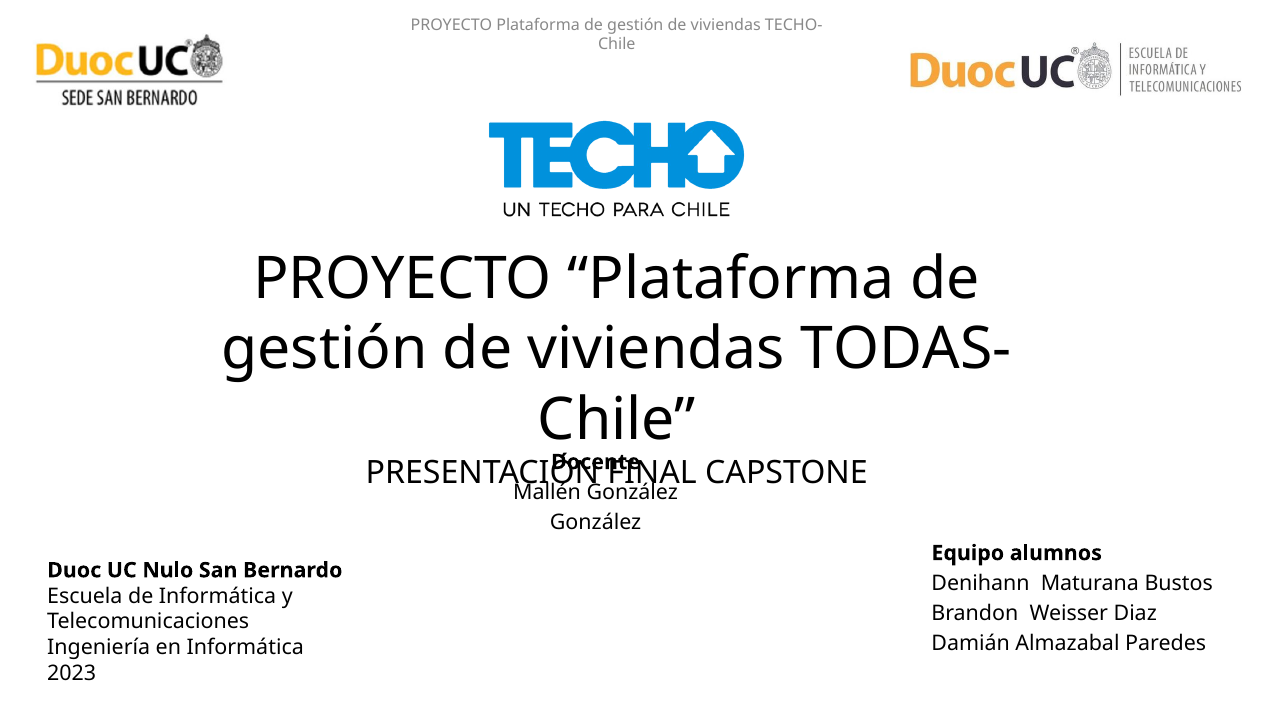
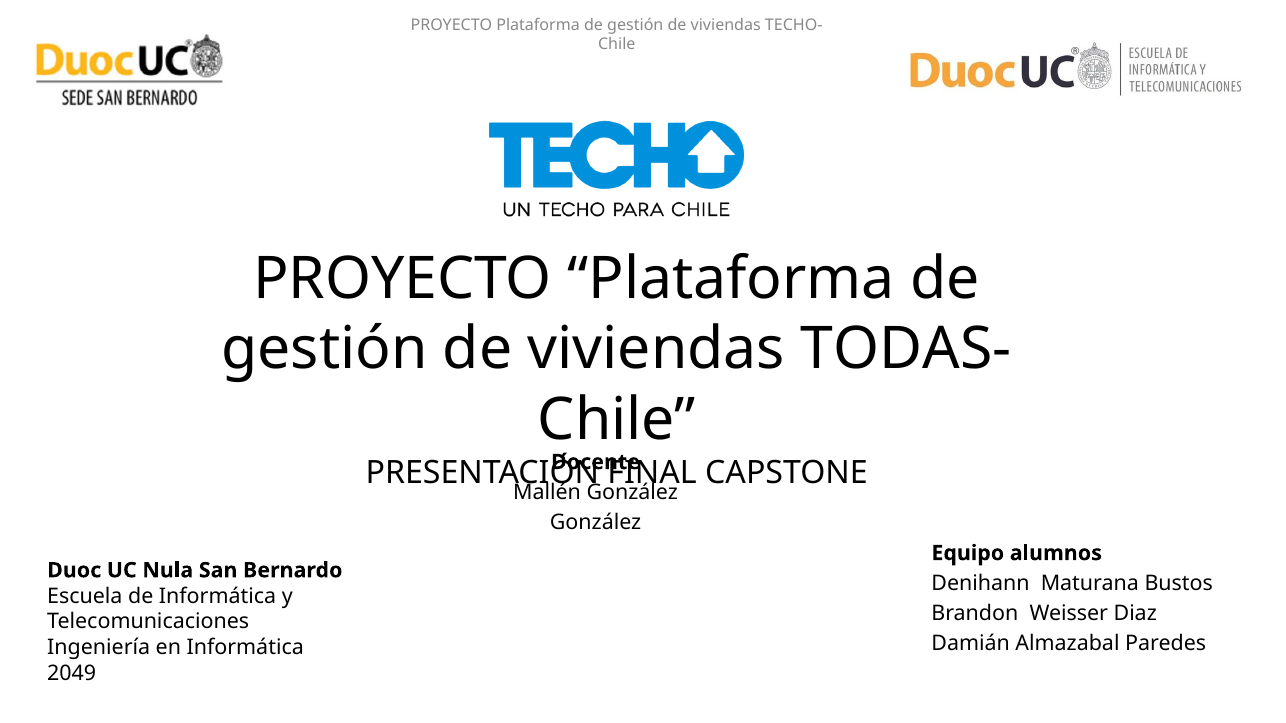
Nulo: Nulo -> Nula (168, 571)
2023: 2023 -> 2049 (72, 673)
